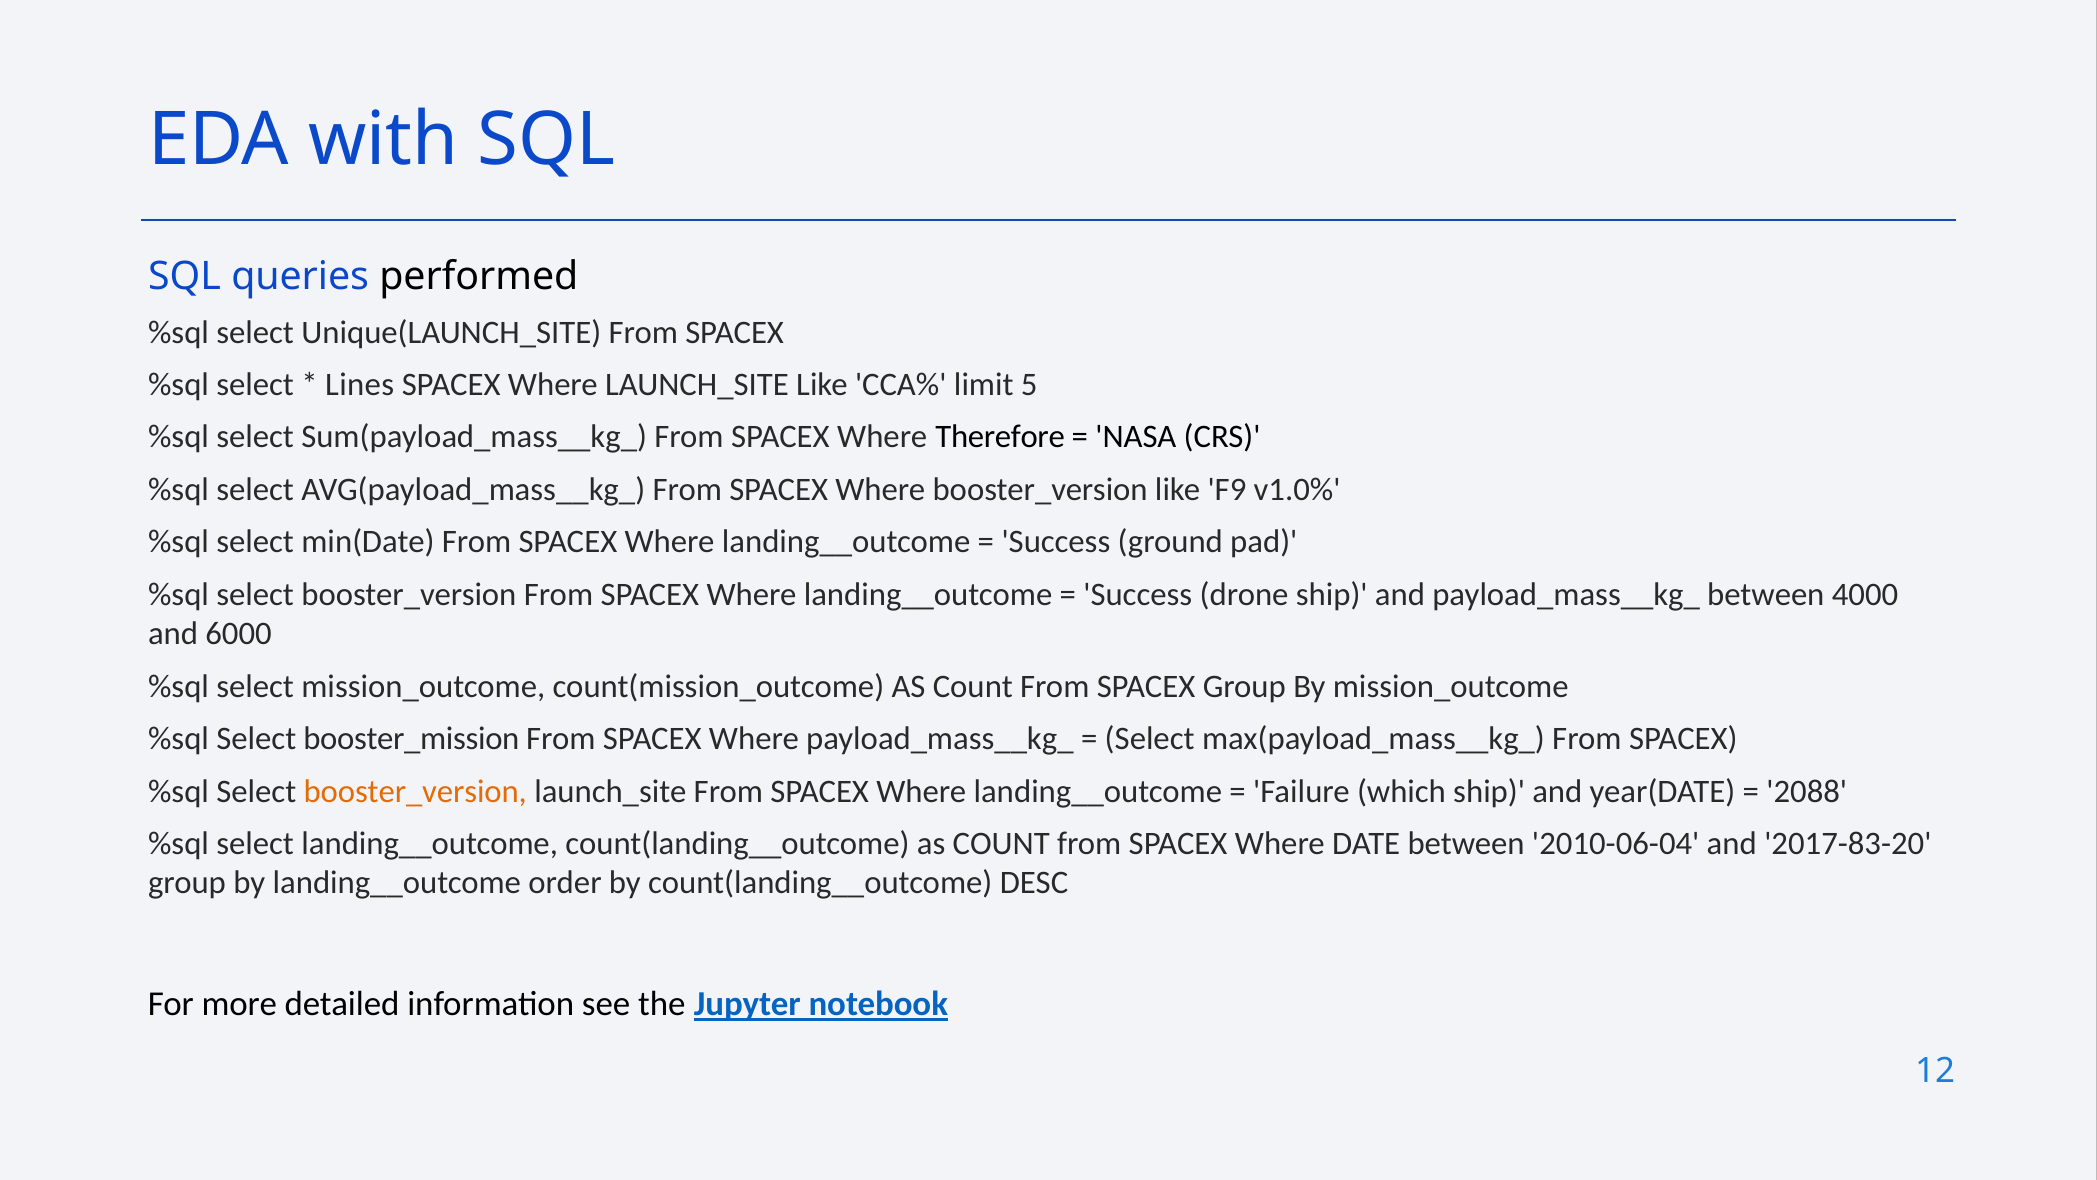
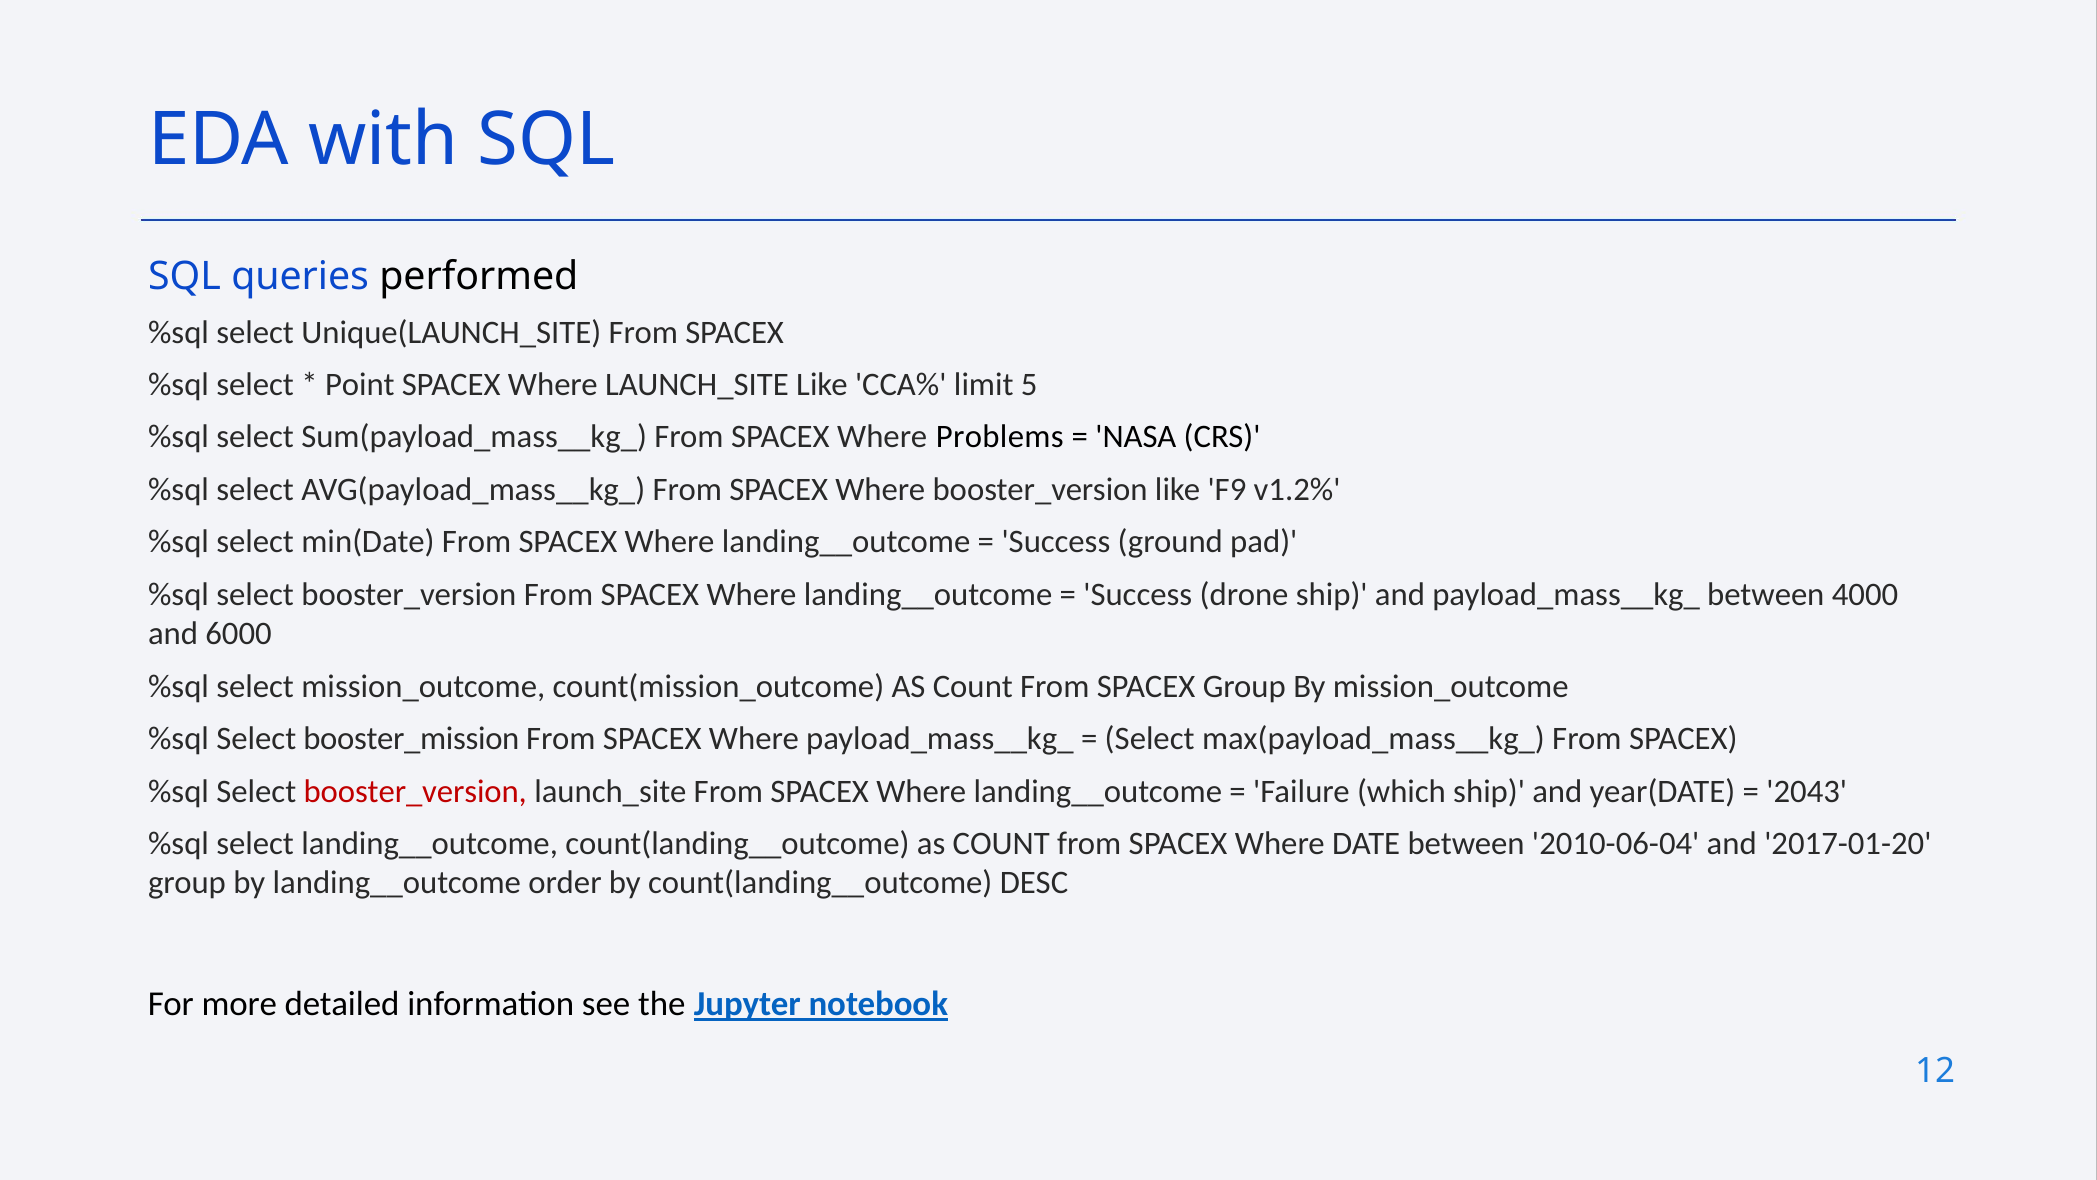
Lines: Lines -> Point (360, 385)
Therefore: Therefore -> Problems (1000, 437)
v1.0%: v1.0% -> v1.2% (1297, 489)
booster_version colour: orange -> red (415, 791)
2088: 2088 -> 2043 (1807, 791)
2017-83-20: 2017-83-20 -> 2017-01-20 (1848, 843)
